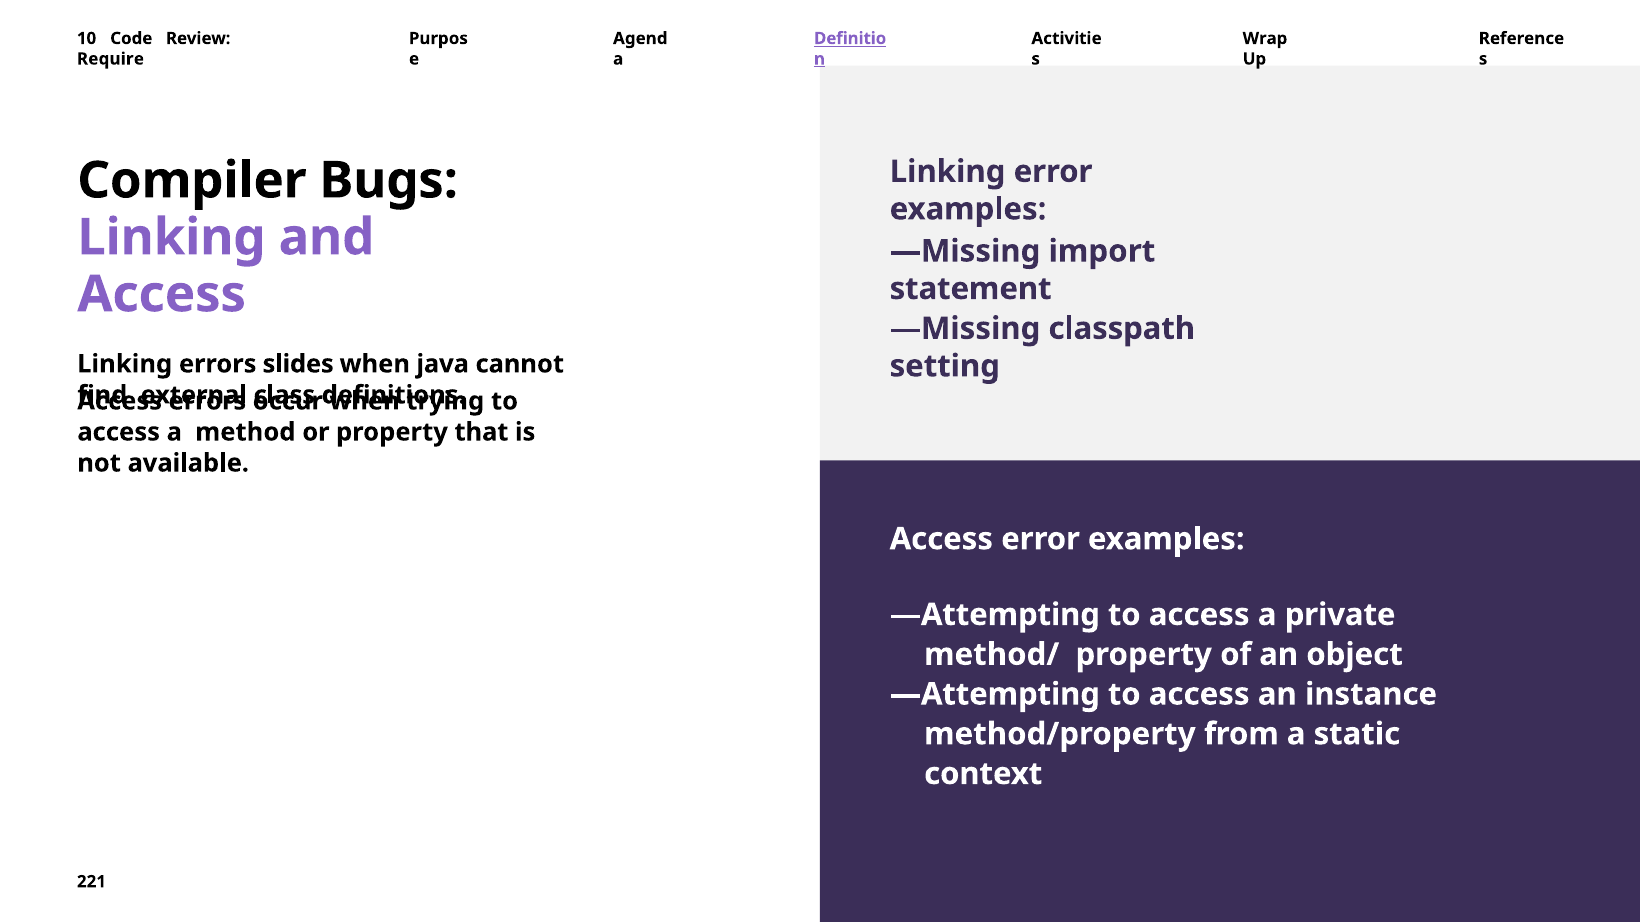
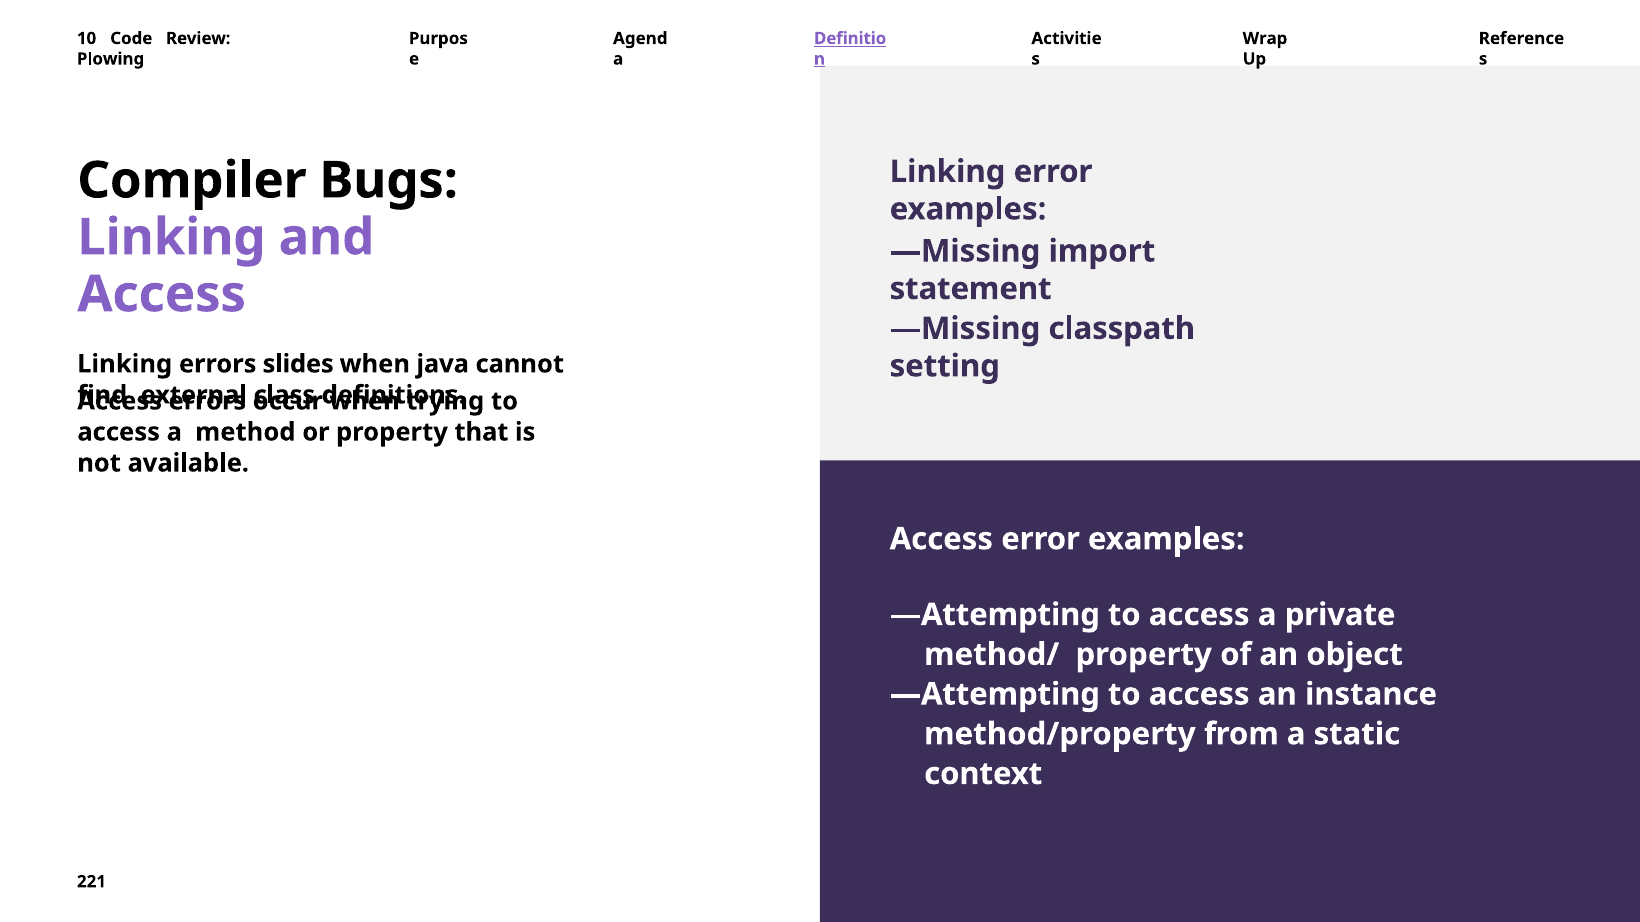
Require: Require -> Plowing (111, 59)
